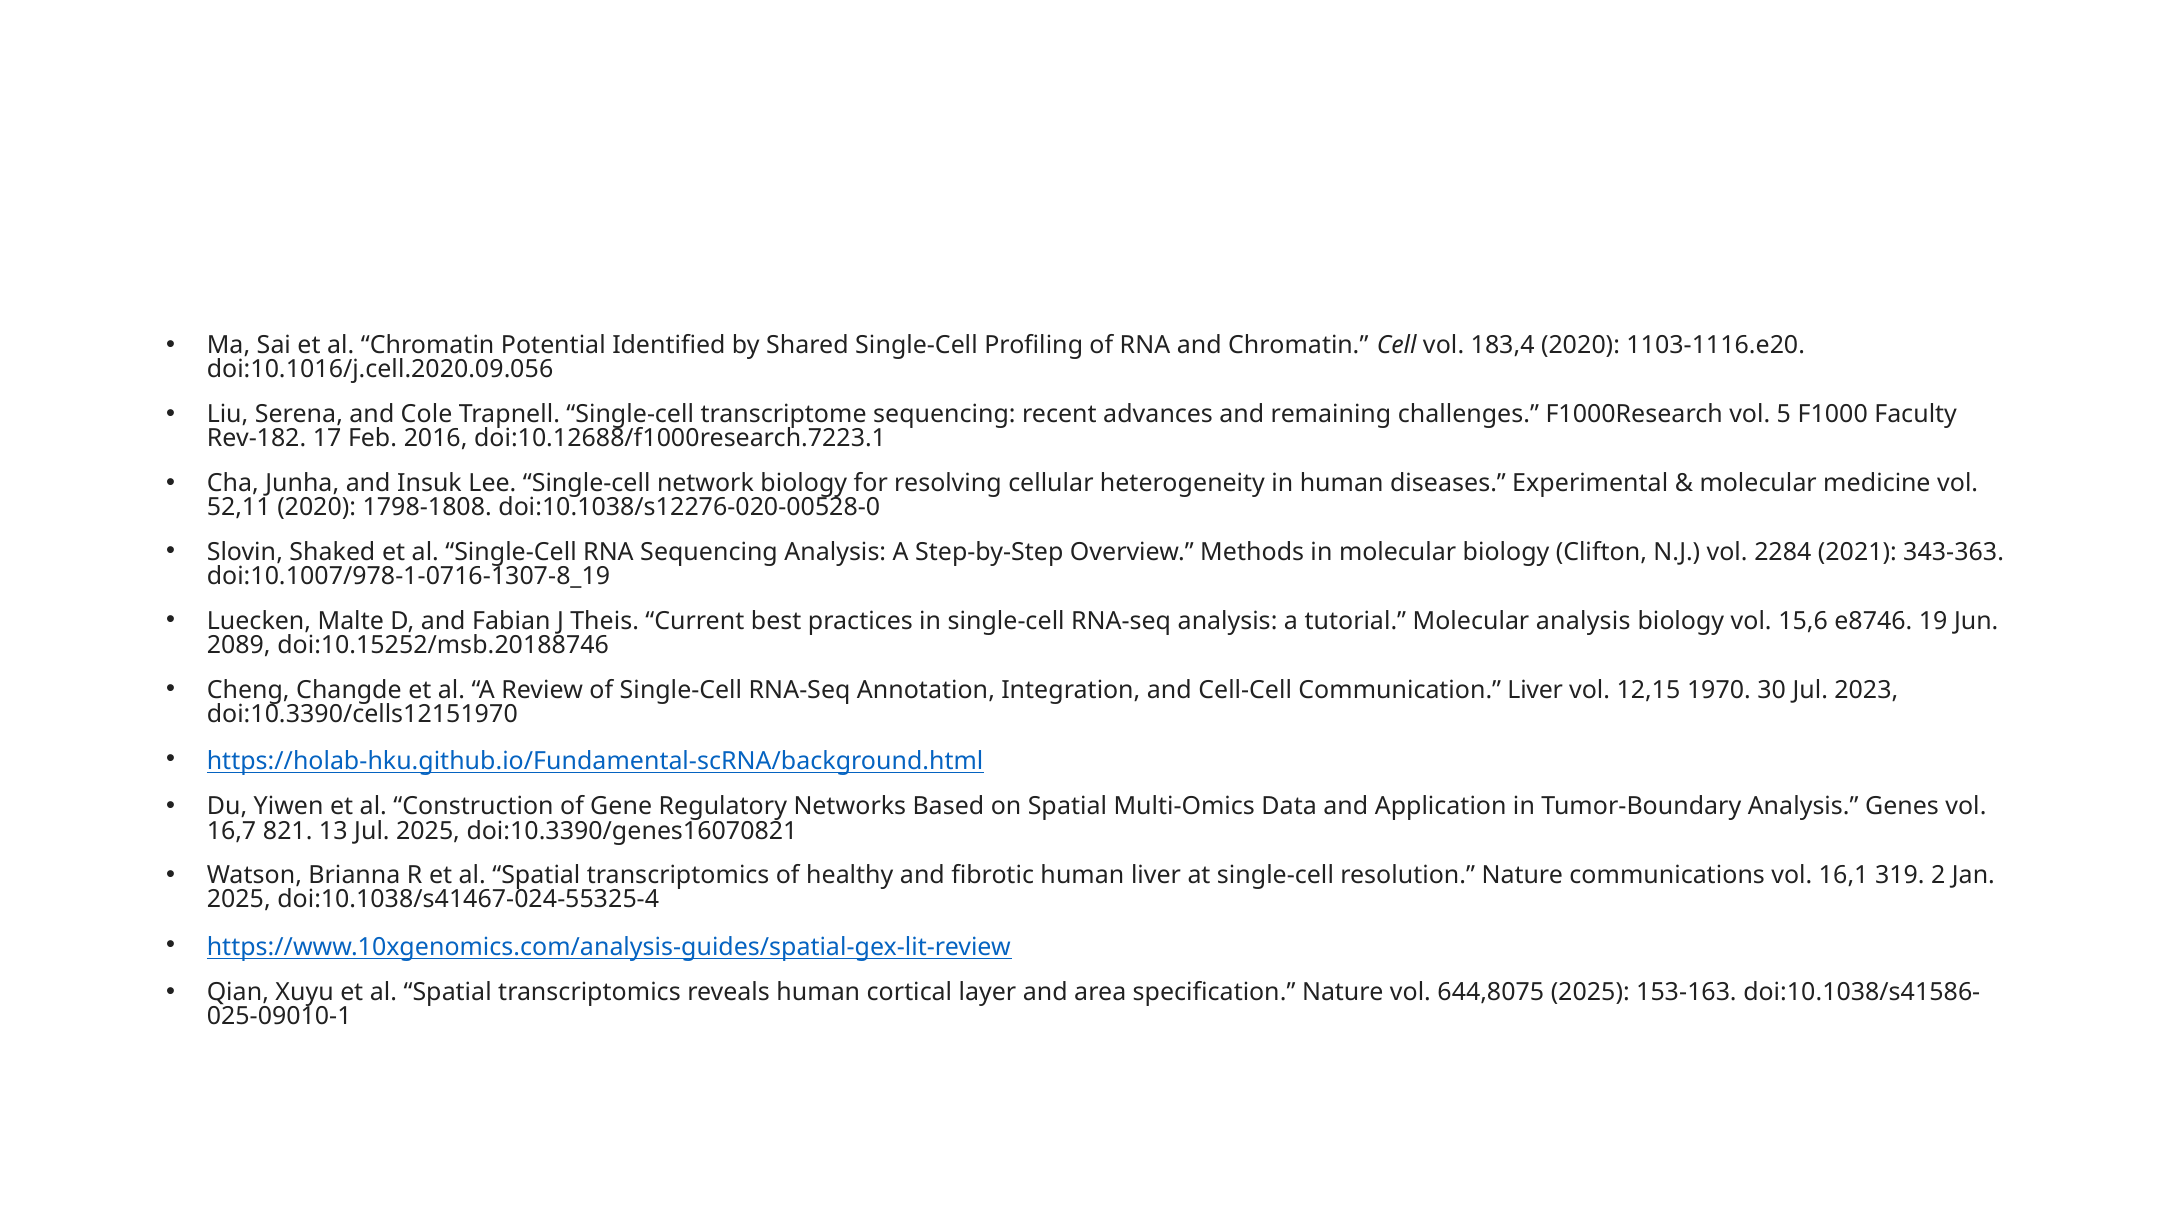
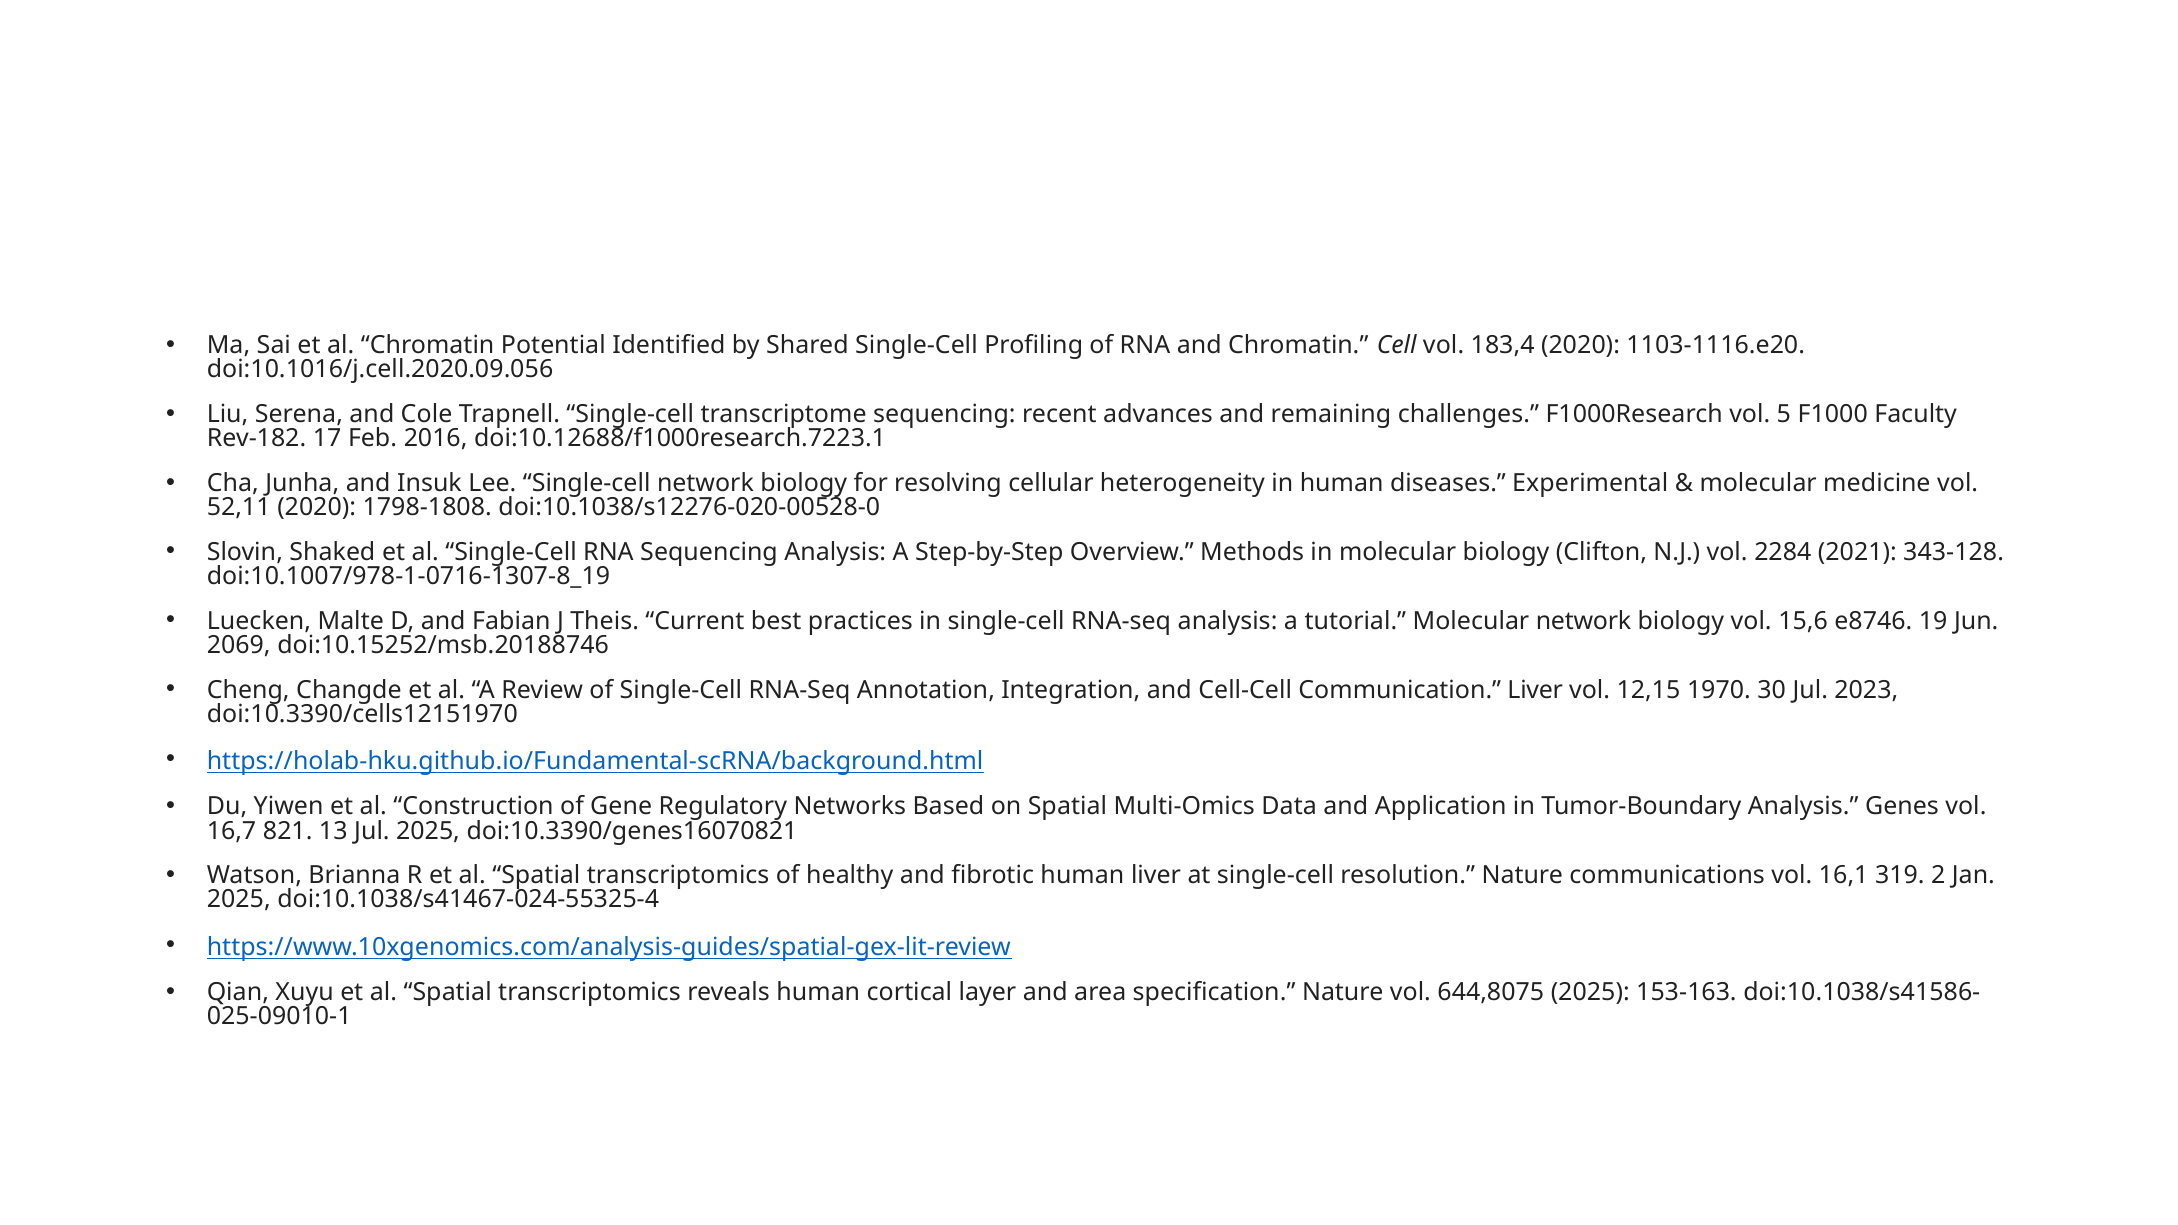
343-363: 343-363 -> 343-128 (1954, 552)
Molecular analysis: analysis -> network (1583, 621)
2089: 2089 -> 2069 (239, 645)
